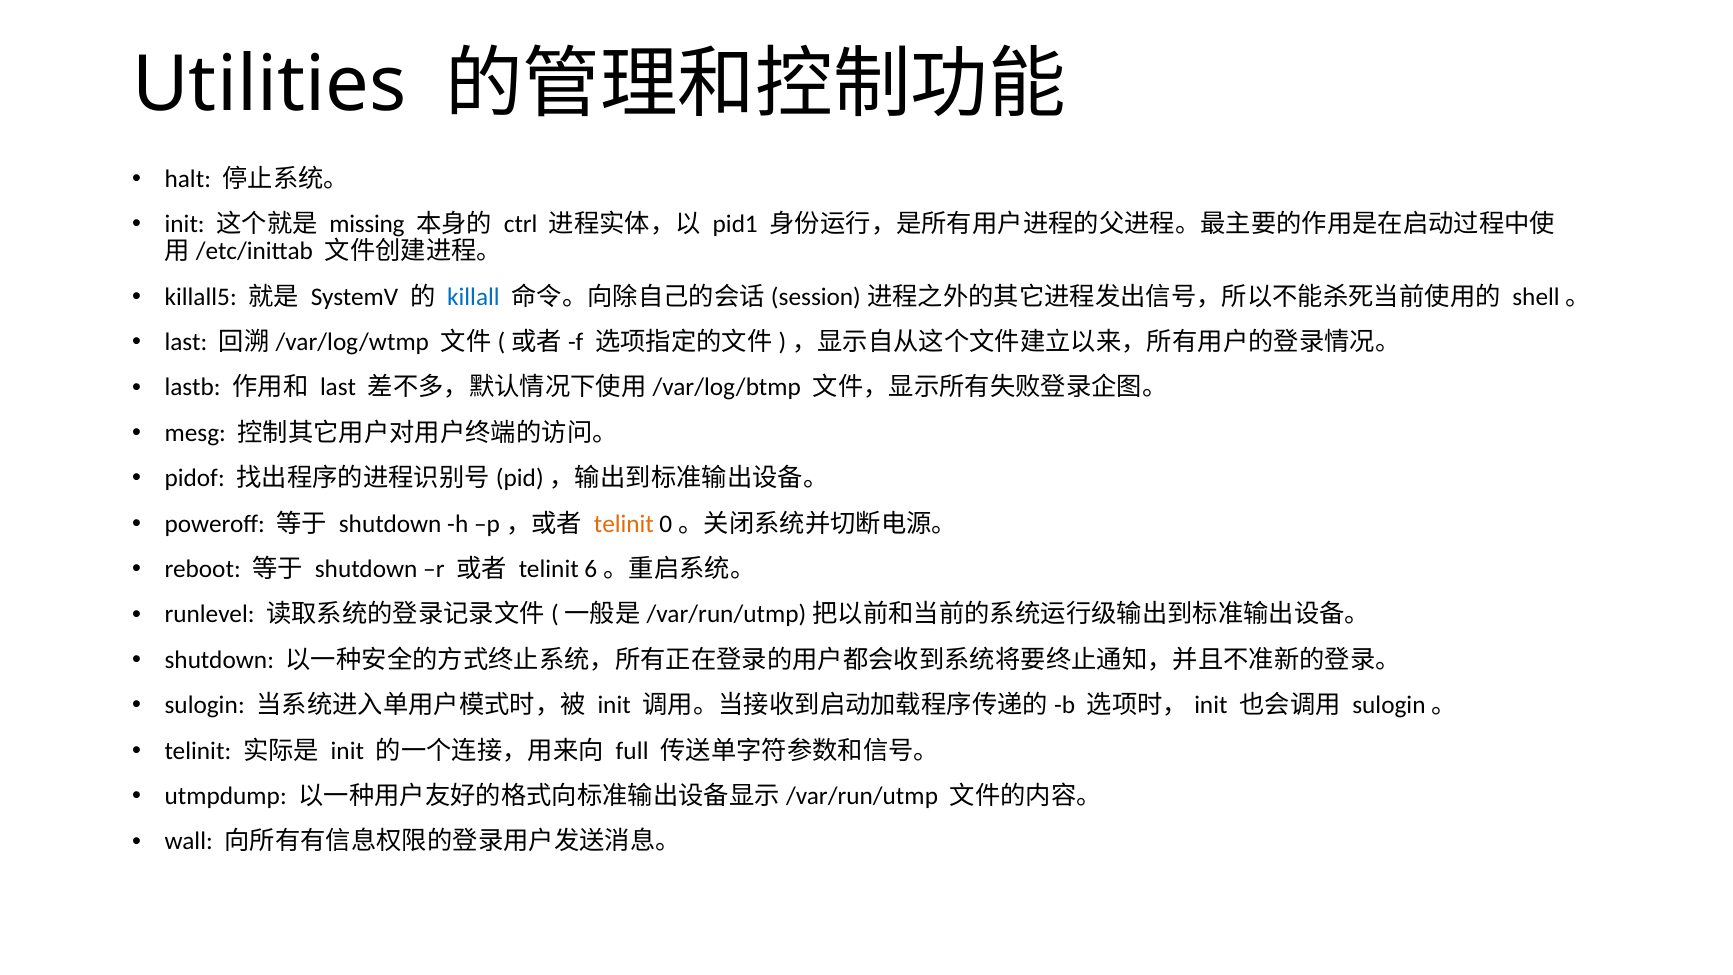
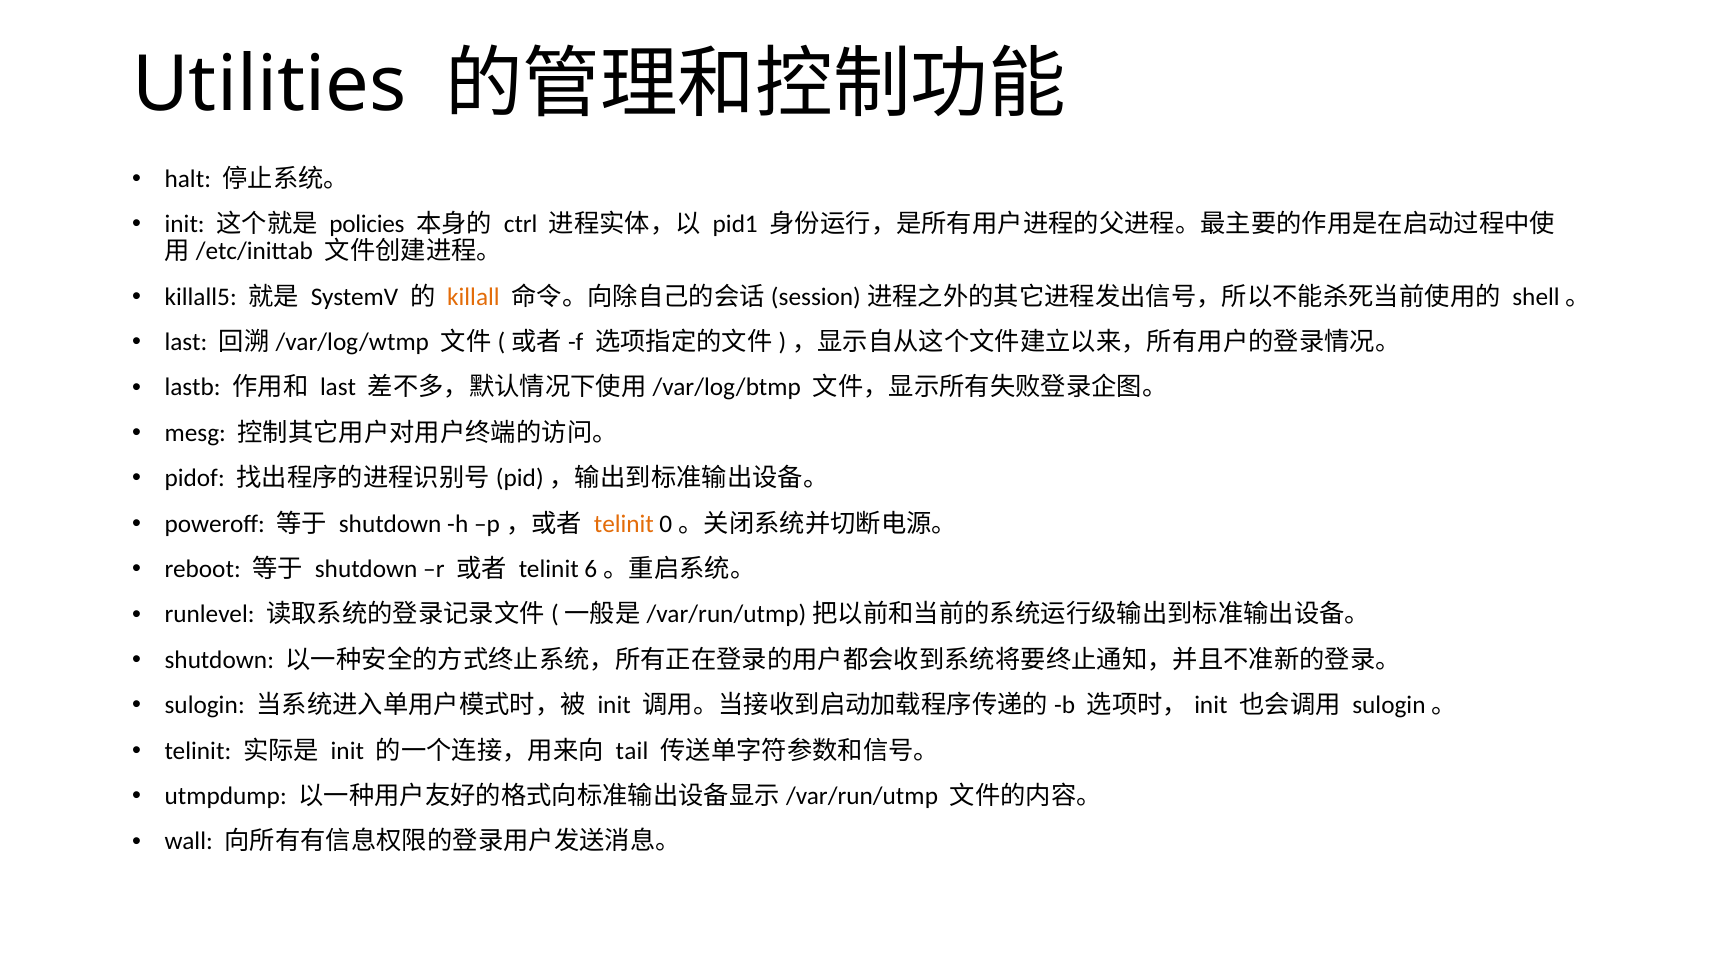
missing: missing -> policies (367, 224)
killall colour: blue -> orange (473, 297)
full: full -> tail (632, 751)
